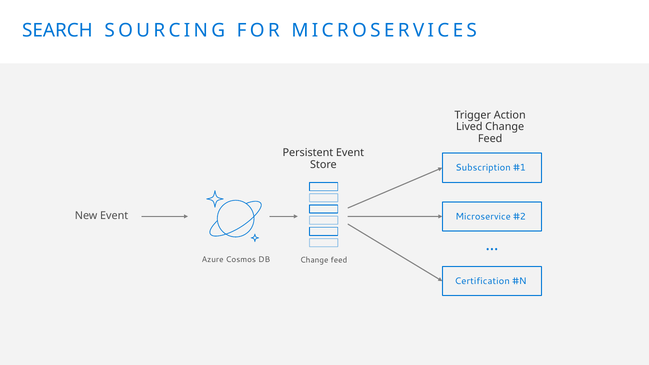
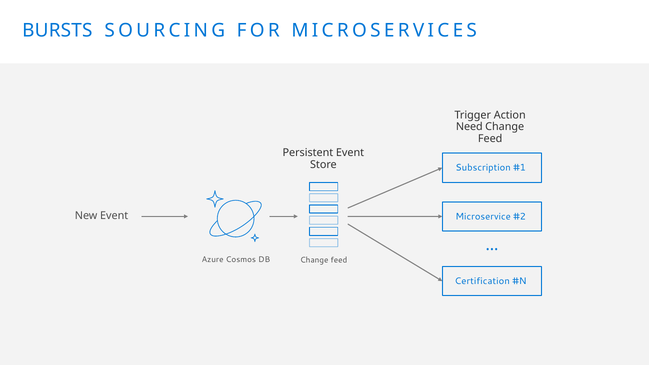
SEARCH: SEARCH -> BURSTS (57, 30)
Lived: Lived -> Need (469, 127)
